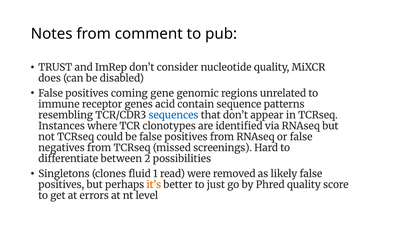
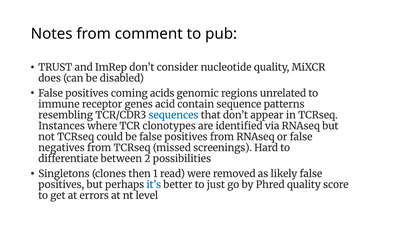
gene: gene -> acids (162, 93)
fluid: fluid -> then (140, 174)
it’s colour: orange -> blue (154, 184)
